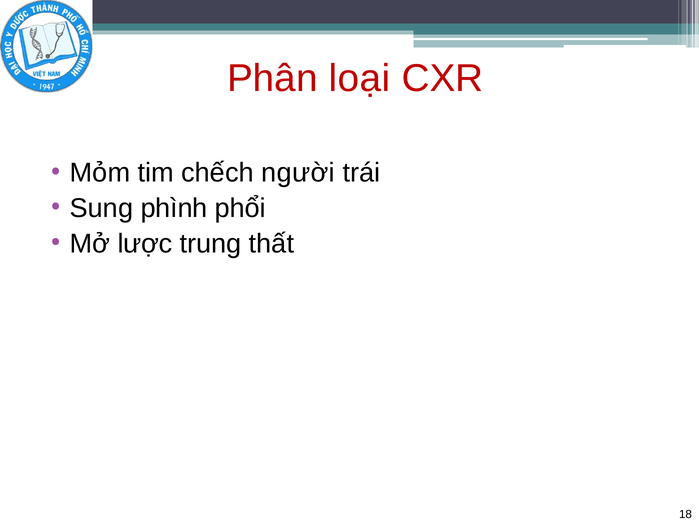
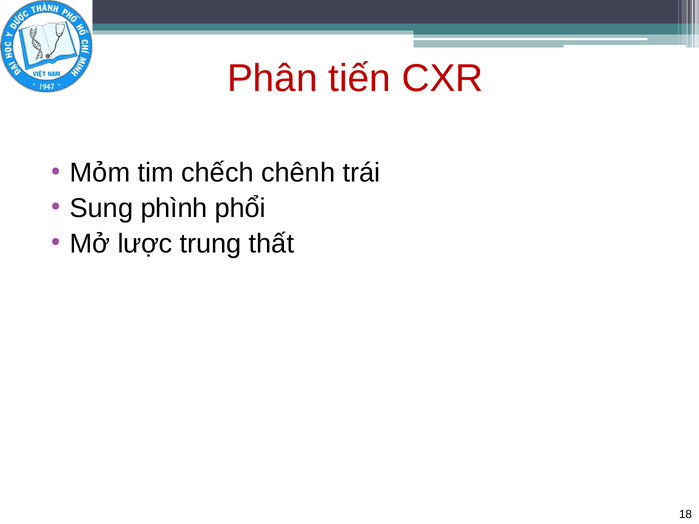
loại: loại -> tiến (360, 78)
người: người -> chênh (298, 173)
